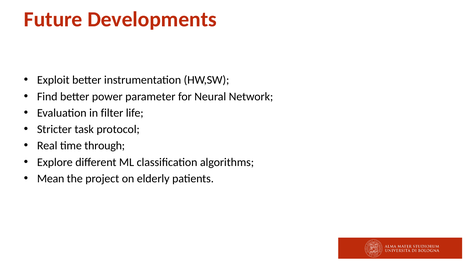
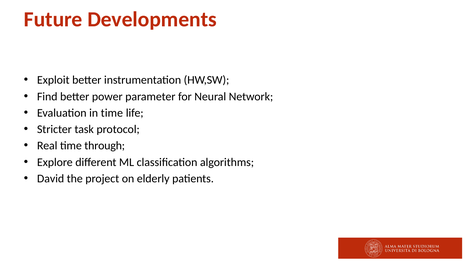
in filter: filter -> time (112, 113)
Mean: Mean -> David (51, 179)
